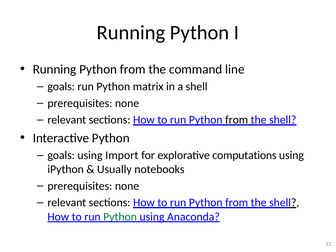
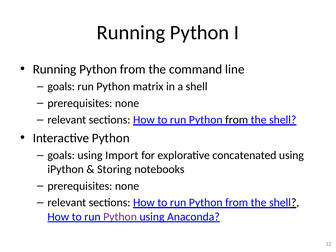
computations: computations -> concatenated (244, 155)
Usually: Usually -> Storing (114, 169)
Python colour: green -> purple (120, 217)
